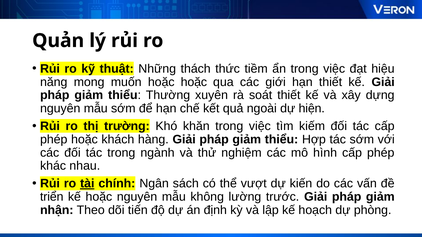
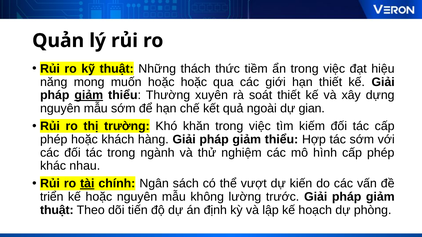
giảm underline: none -> present (89, 95)
hiện: hiện -> gian (312, 109)
nhận: nhận -> thuật (57, 210)
